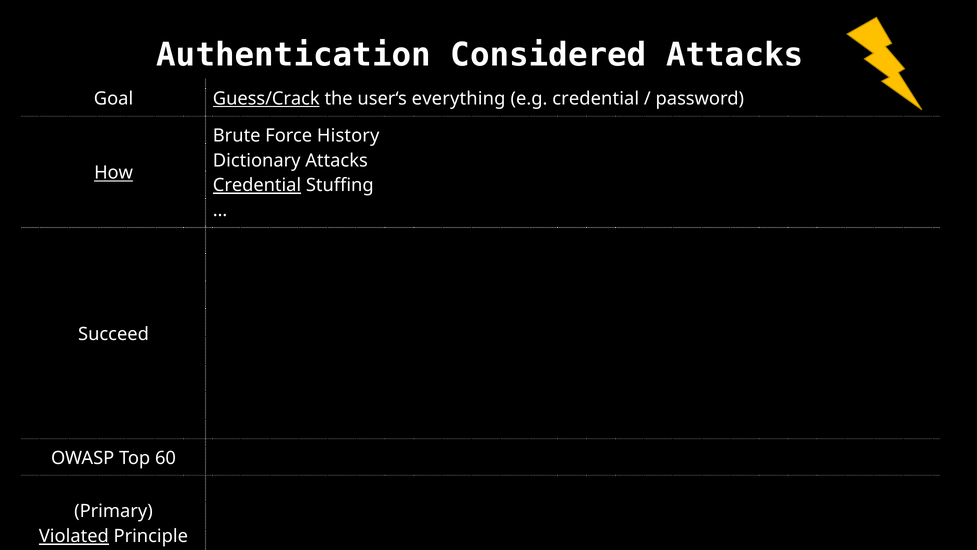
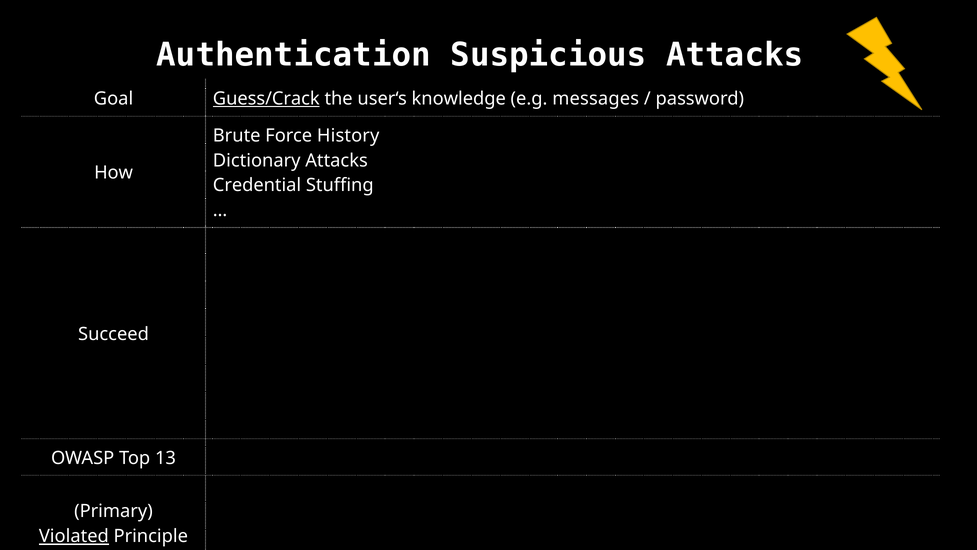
Considered: Considered -> Suspicious (548, 55)
everything: everything -> knowledge (459, 99)
e.g credential: credential -> messages (596, 99)
How underline: present -> none (114, 173)
Credential underline: present -> none (257, 185)
60: 60 -> 13 (165, 458)
